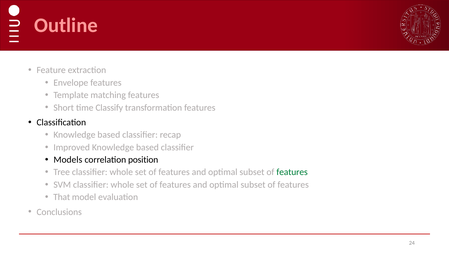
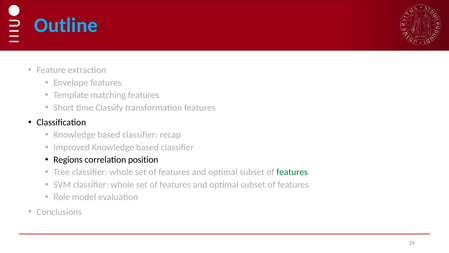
Outline colour: pink -> light blue (66, 25)
Models: Models -> Regions (68, 159)
That: That -> Role (62, 197)
